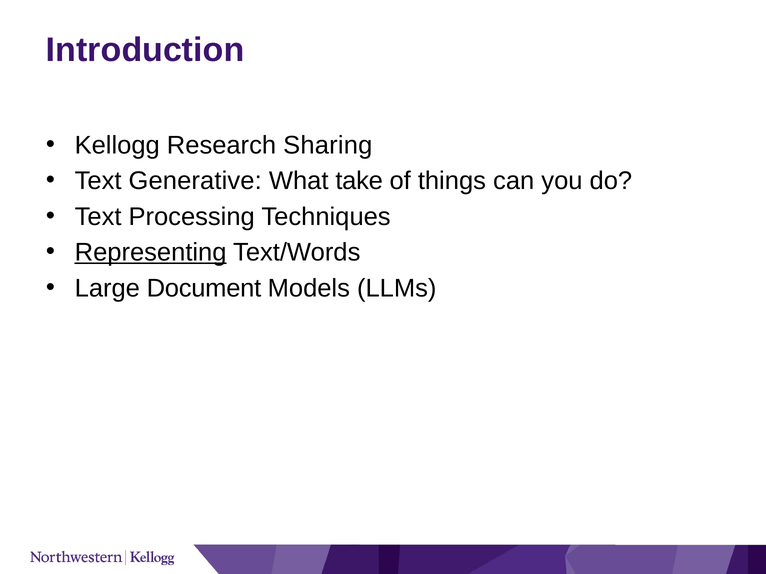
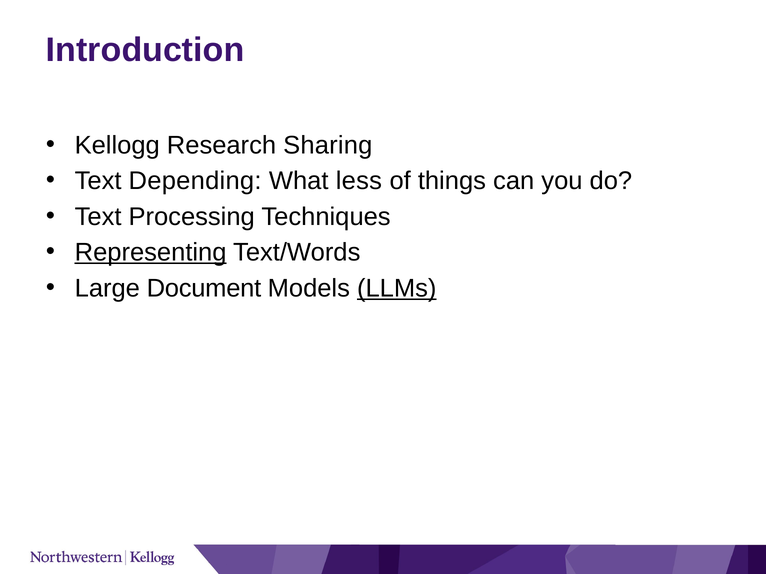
Generative: Generative -> Depending (195, 181)
take: take -> less (359, 181)
LLMs underline: none -> present (397, 288)
